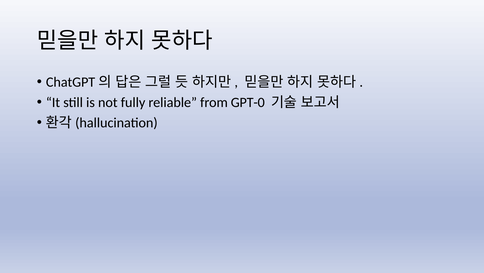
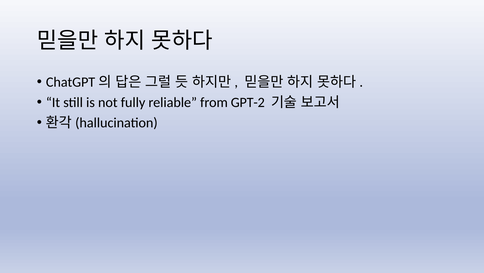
GPT-0: GPT-0 -> GPT-2 (248, 102)
